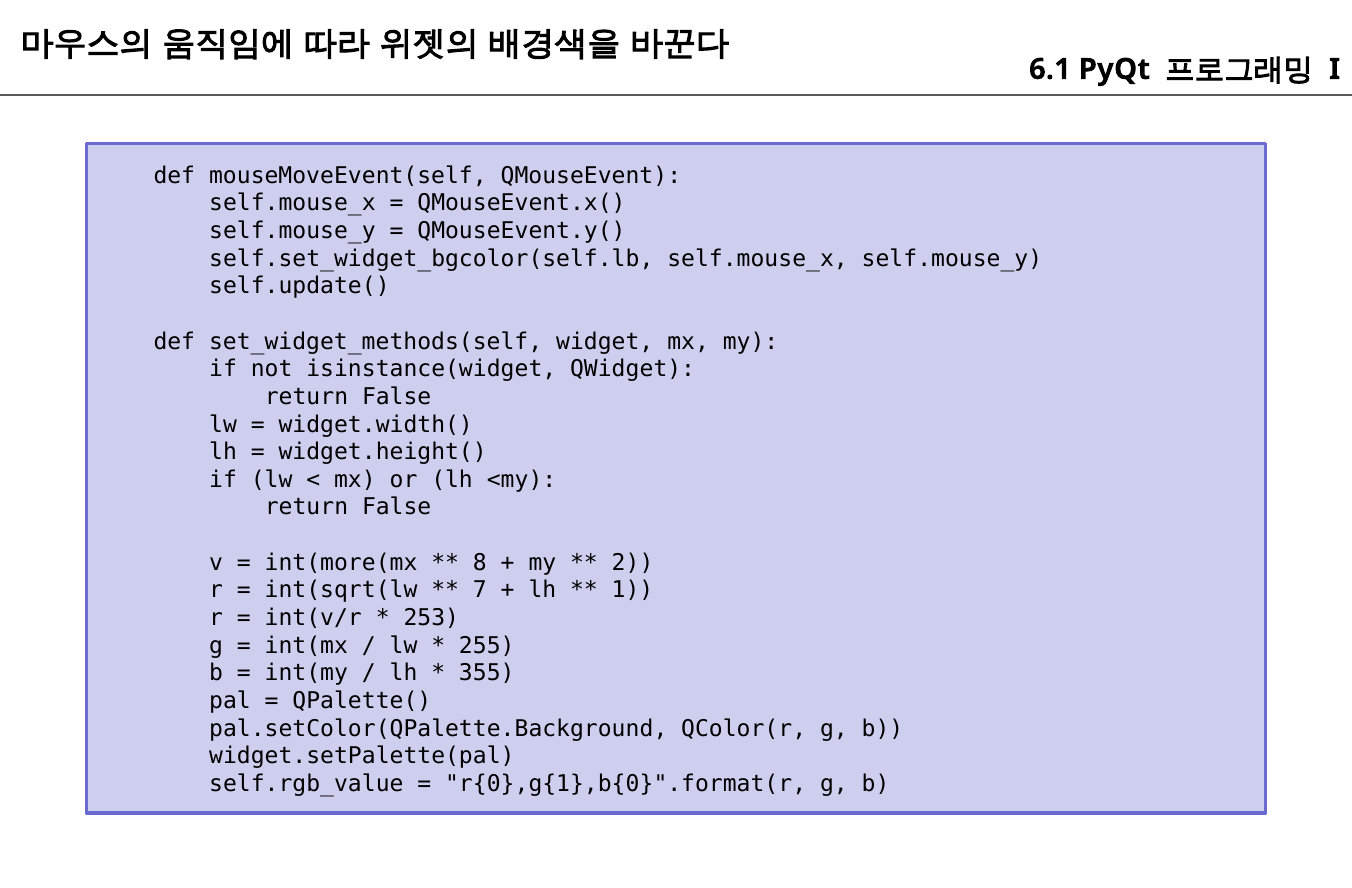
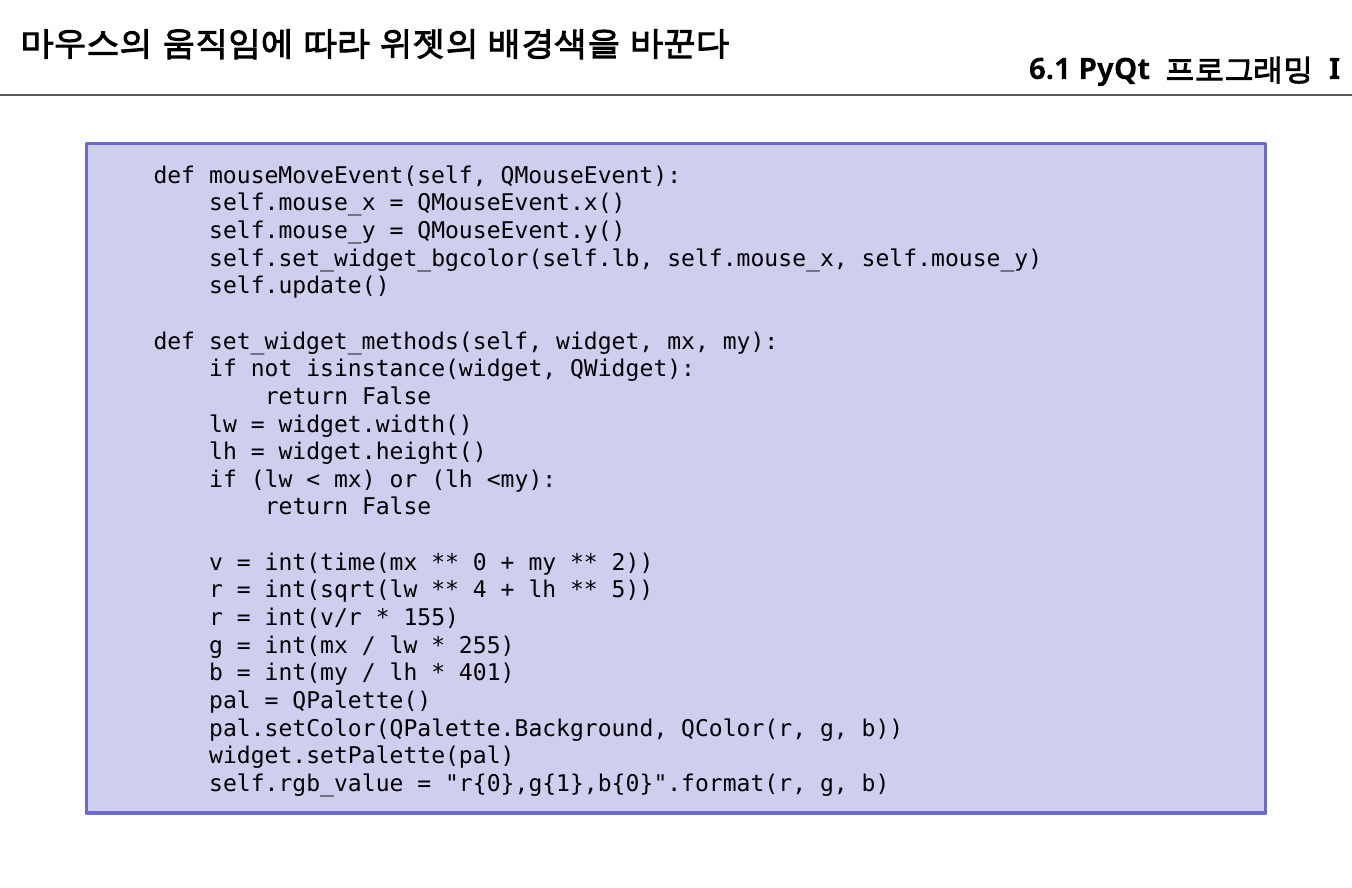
int(more(mx: int(more(mx -> int(time(mx (341, 563)
8: 8 -> 0 (480, 563)
7: 7 -> 4 (480, 590)
1: 1 -> 5 (633, 590)
253: 253 -> 155 (431, 618)
355: 355 -> 401 (487, 673)
